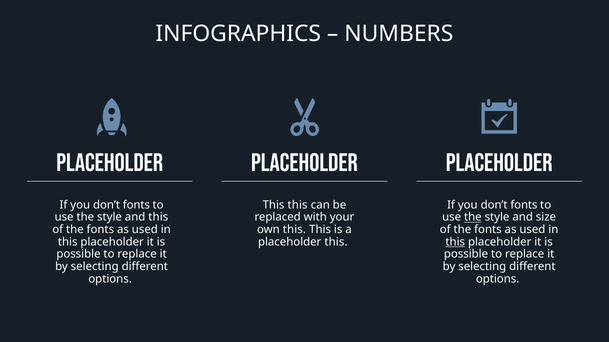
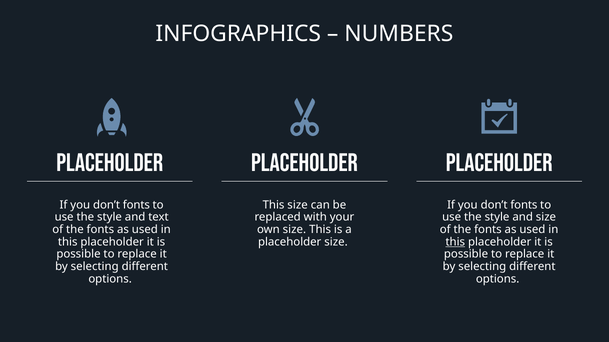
this: this -> size (298, 205)
and this: this -> text (158, 218)
the underline: present -> none (473, 218)
own this: this -> size (294, 230)
this: this -> size (336, 242)
